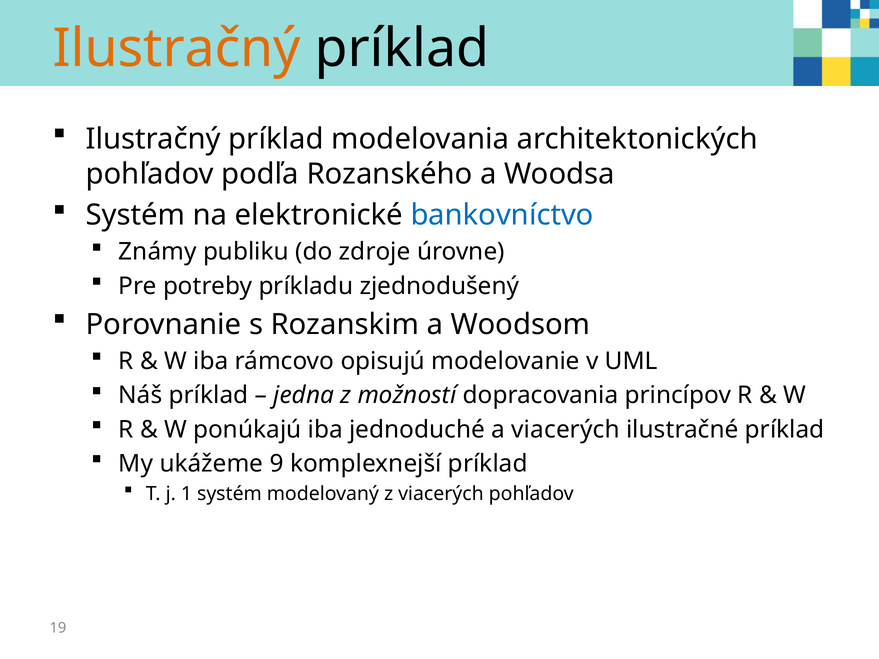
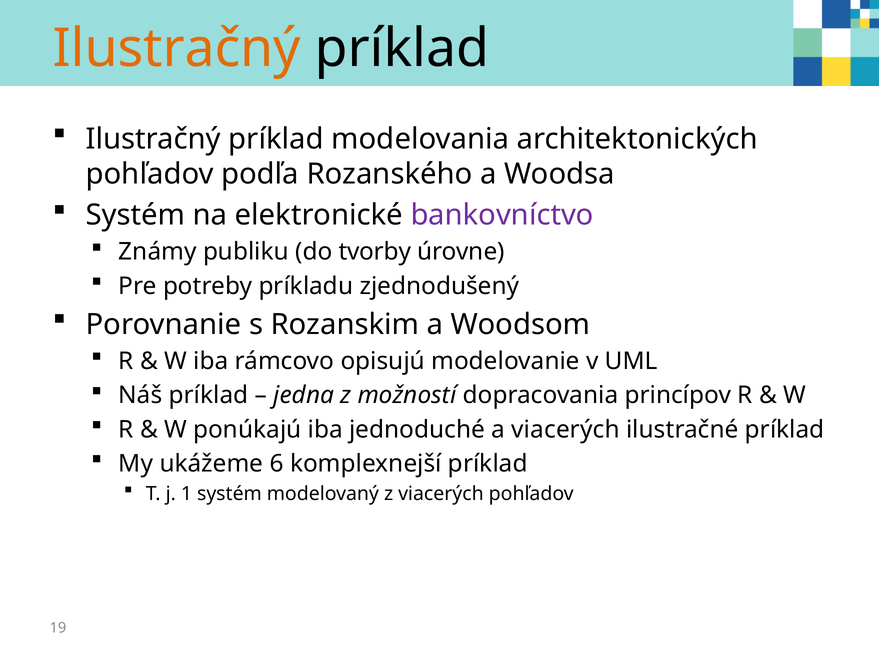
bankovníctvo colour: blue -> purple (502, 215)
zdroje: zdroje -> tvorby (375, 252)
9: 9 -> 6 (277, 464)
